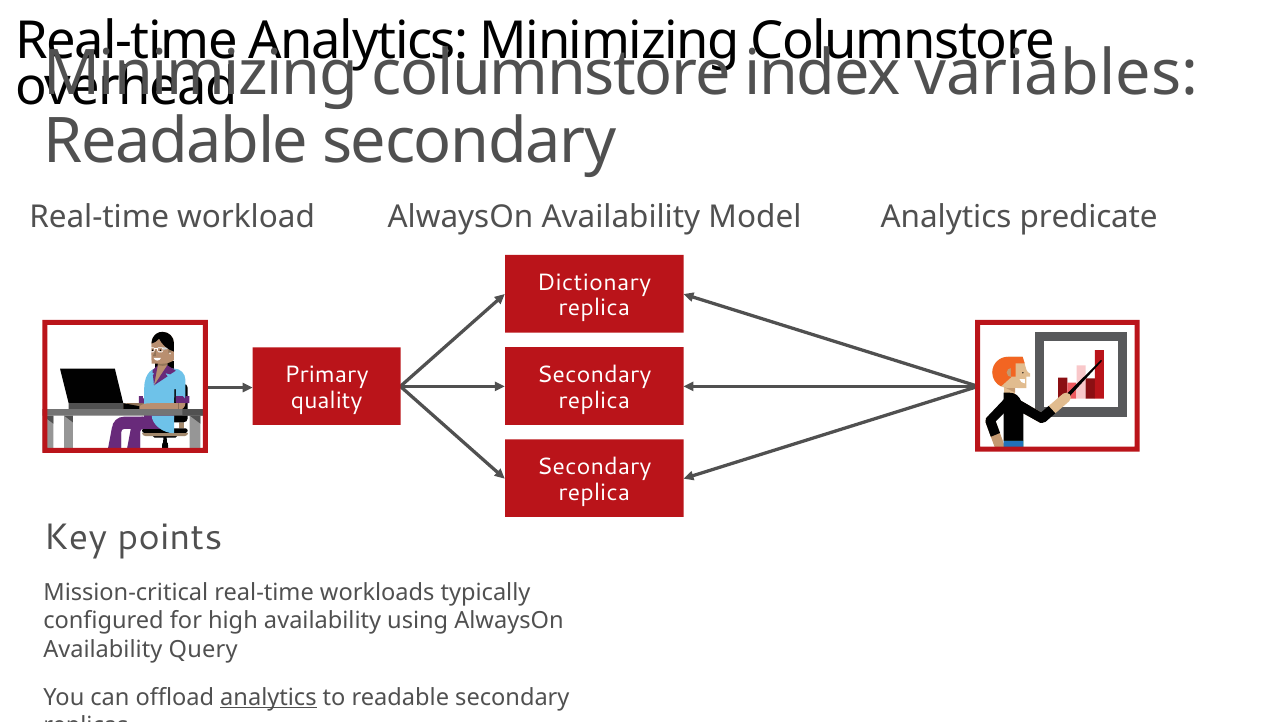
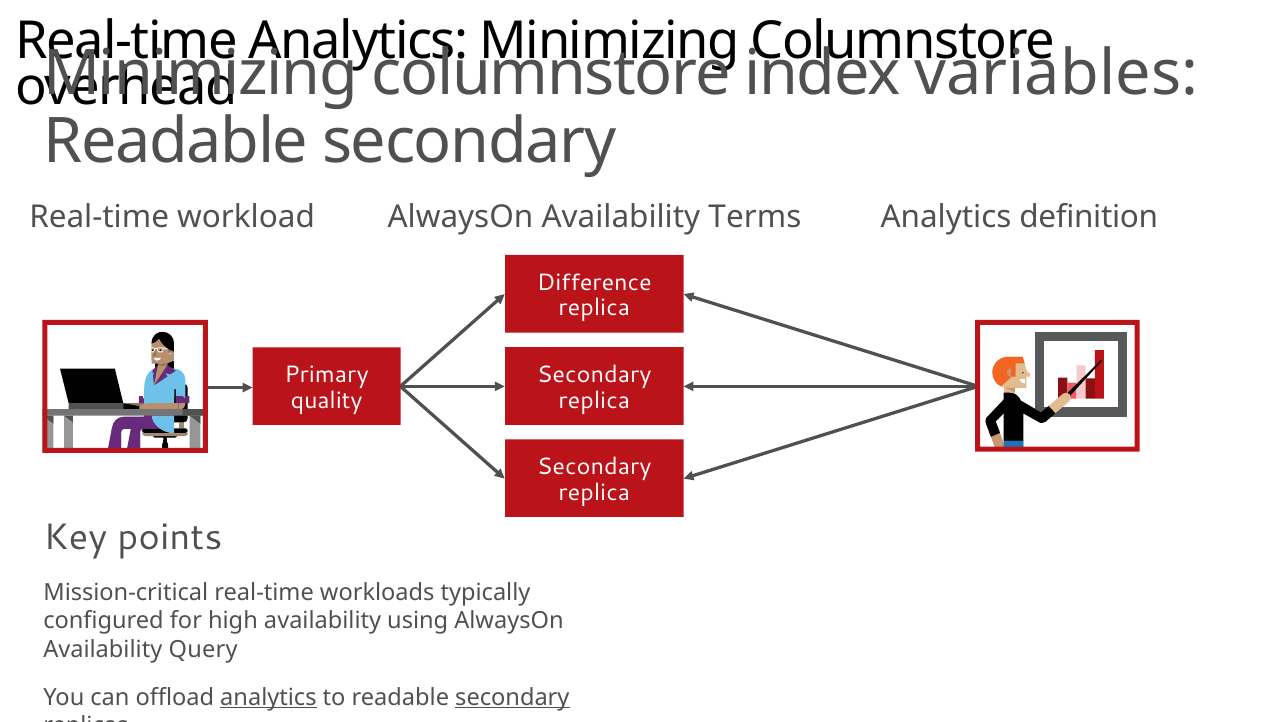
Model: Model -> Terms (755, 217)
predicate: predicate -> definition (1089, 217)
Dictionary: Dictionary -> Difference (594, 283)
secondary underline: none -> present (512, 697)
